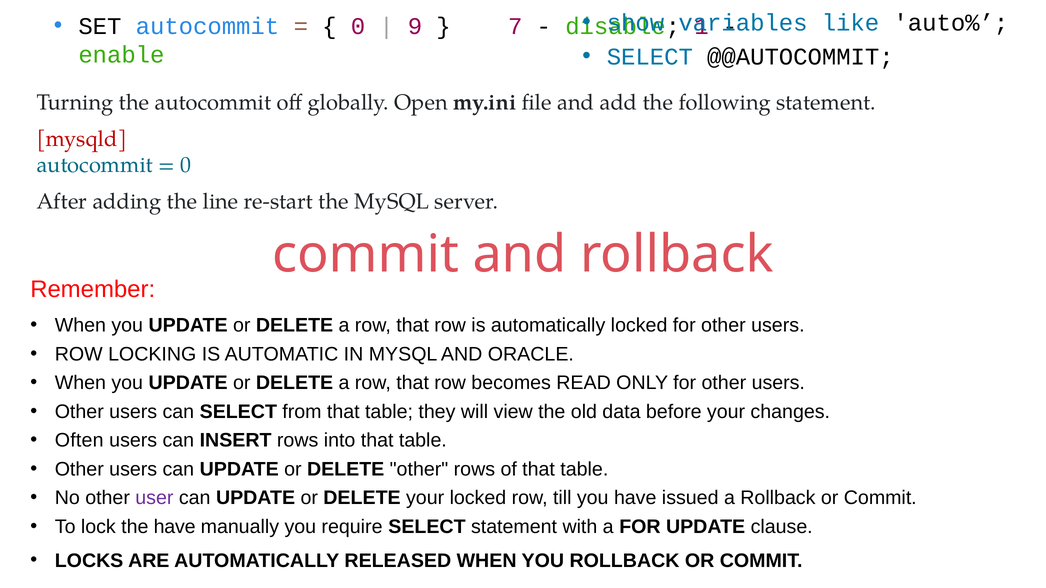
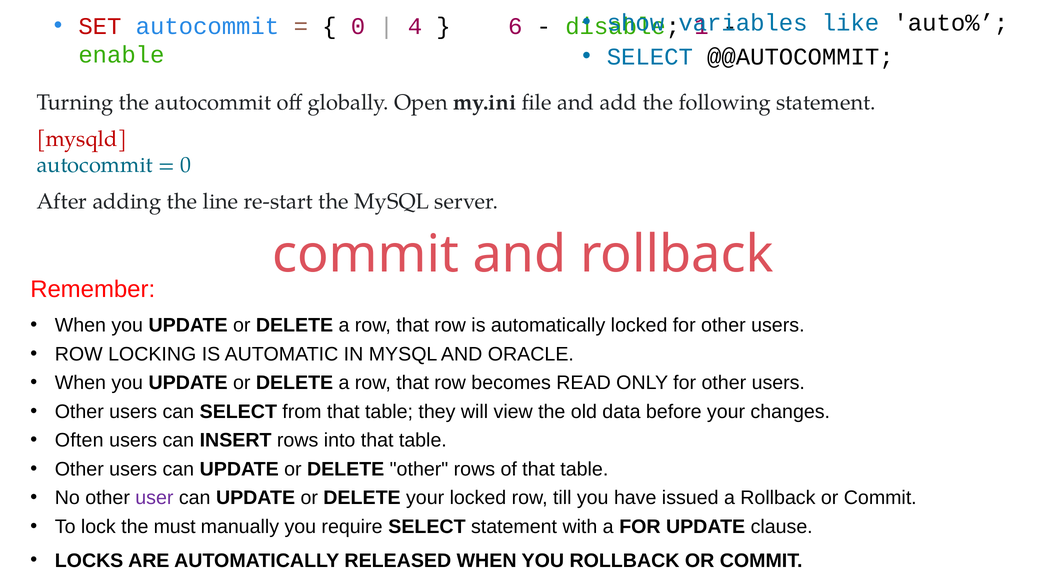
SET colour: black -> red (100, 26)
9: 9 -> 4 (415, 26)
7: 7 -> 6 (515, 26)
the have: have -> must (175, 527)
